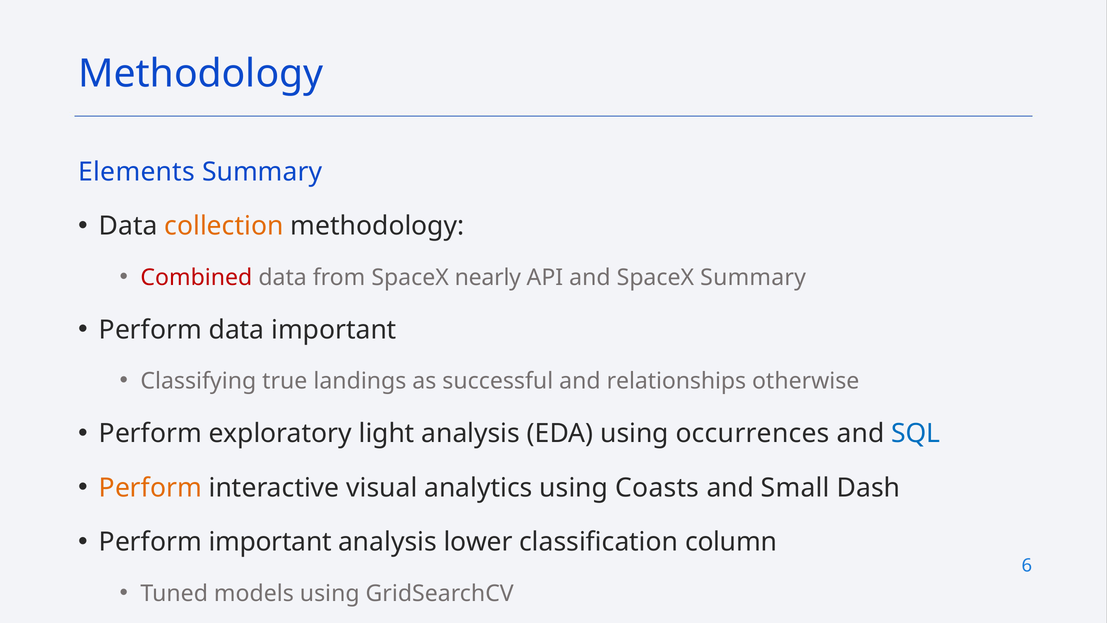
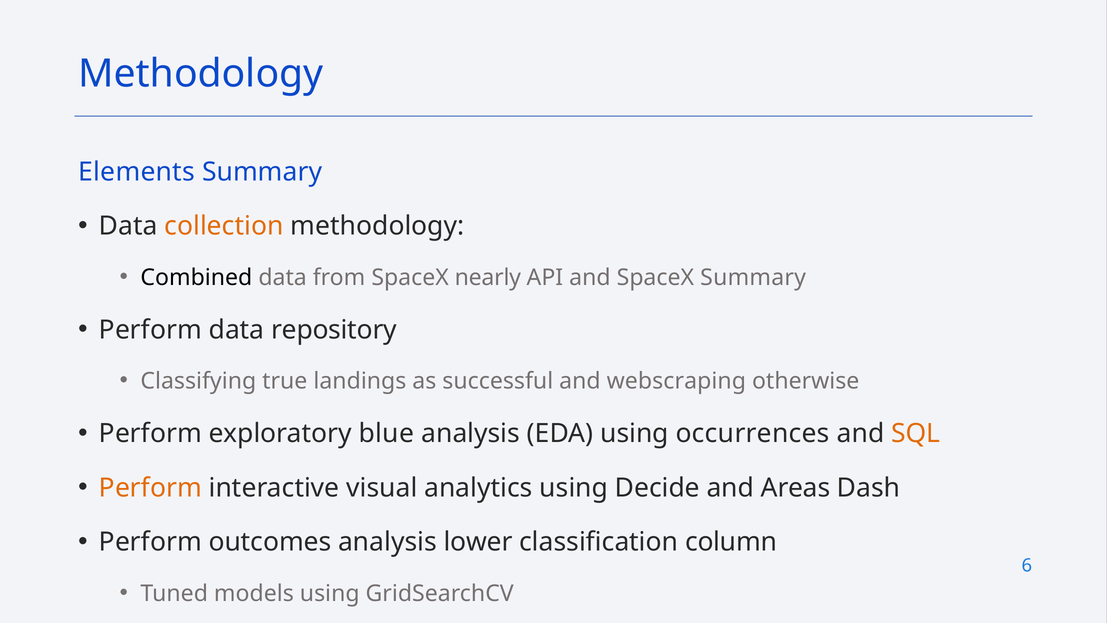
Combined colour: red -> black (196, 277)
data important: important -> repository (334, 330)
relationships: relationships -> webscraping (676, 381)
light: light -> blue (386, 433)
SQL colour: blue -> orange (916, 433)
Coasts: Coasts -> Decide (657, 488)
Small: Small -> Areas (796, 488)
Perform important: important -> outcomes (270, 542)
